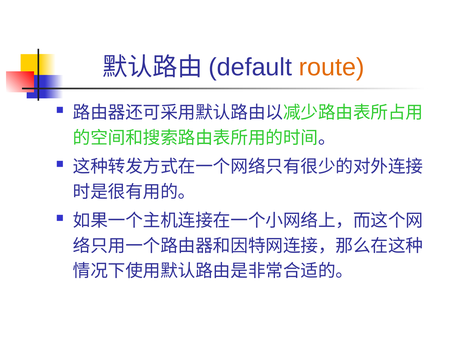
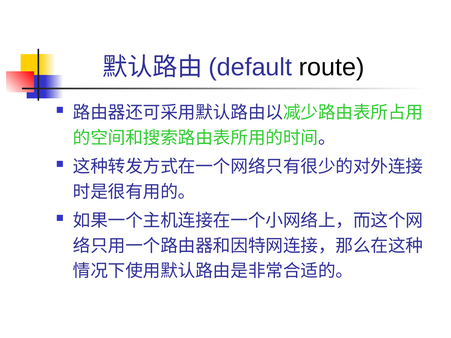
route colour: orange -> black (332, 67)
